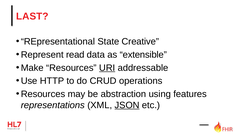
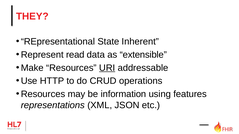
LAST: LAST -> THEY (32, 16)
Creative: Creative -> Inherent (140, 42)
abstraction: abstraction -> information (123, 94)
JSON underline: present -> none (127, 105)
